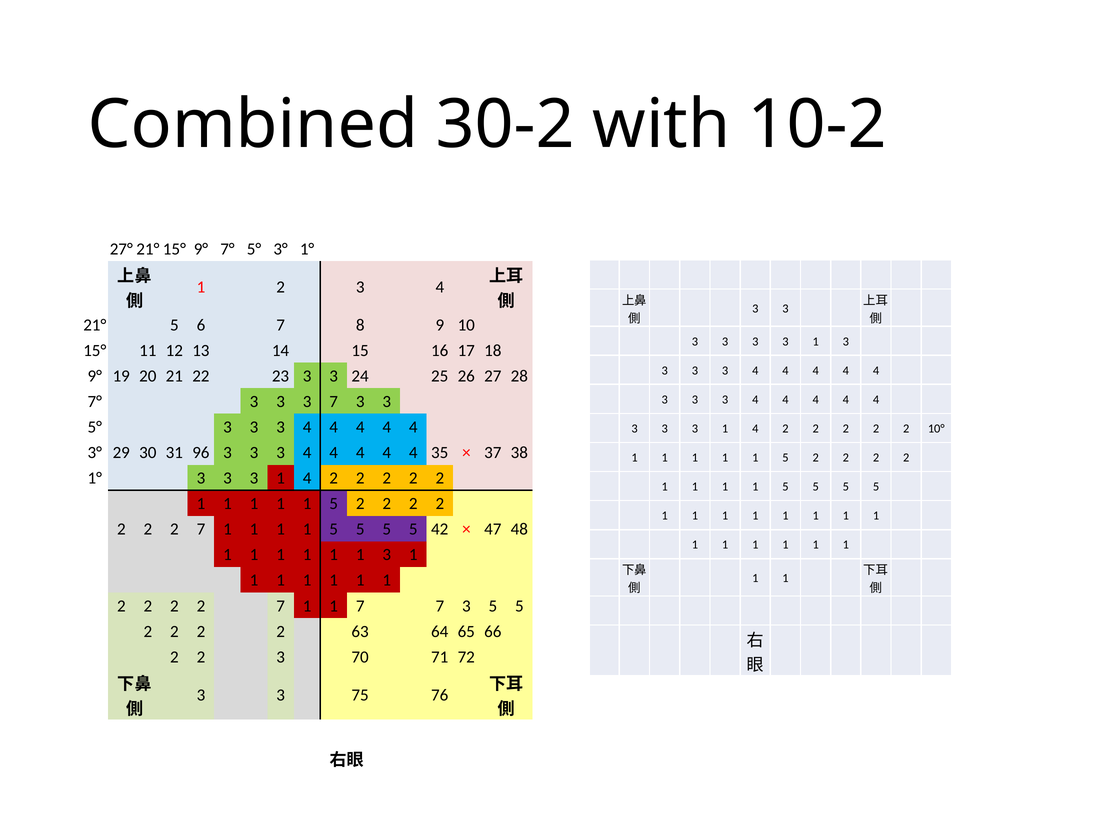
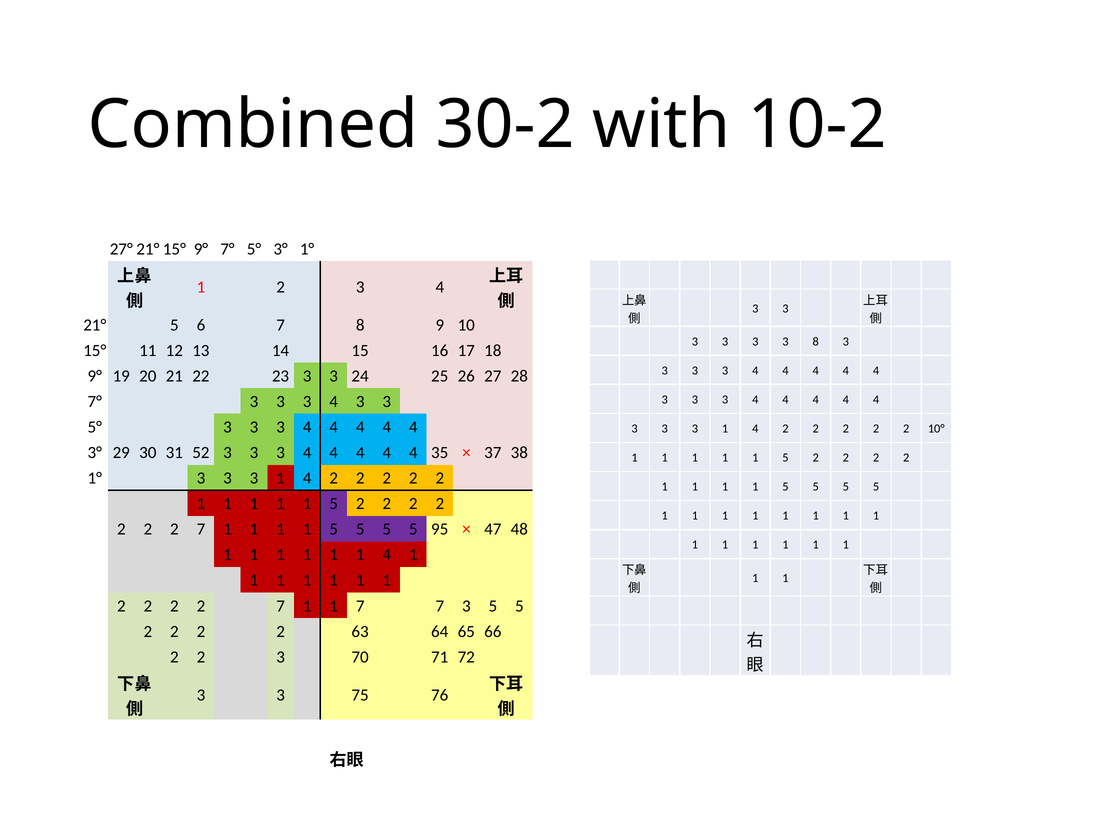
1: 1 -> 8 (816, 342)
7: 7 -> 4 (334, 402)
96: 96 -> 52 (201, 453)
42: 42 -> 95 (440, 529)
1 1 3: 3 -> 4 (387, 555)
